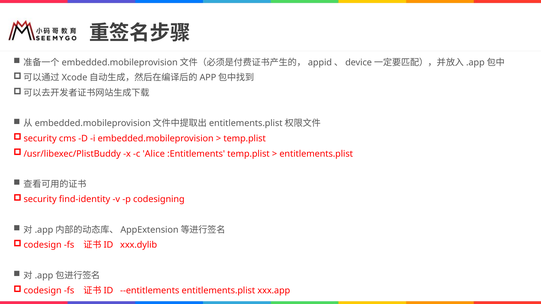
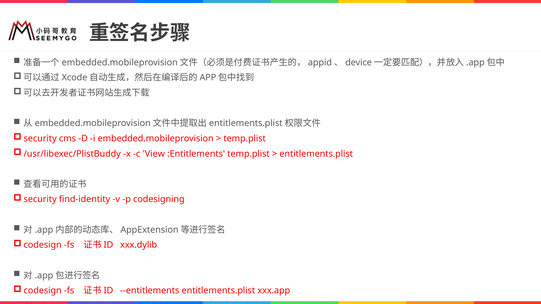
Alice: Alice -> View (154, 154)
